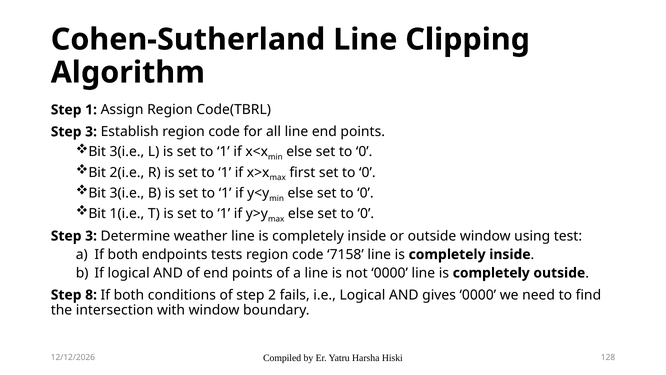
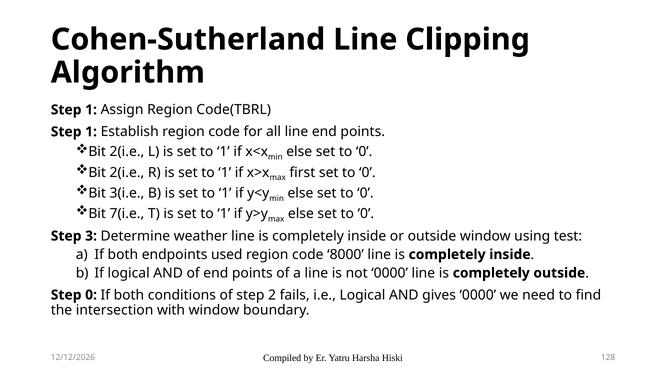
3: 3 -> 1 (91, 132)
3(i.e: 3(i.e -> 2(i.e (127, 152)
1(i.e: 1(i.e -> 7(i.e (127, 213)
tests: tests -> used (227, 254)
7158: 7158 -> 8000 (346, 254)
Step 8: 8 -> 0 (91, 295)
